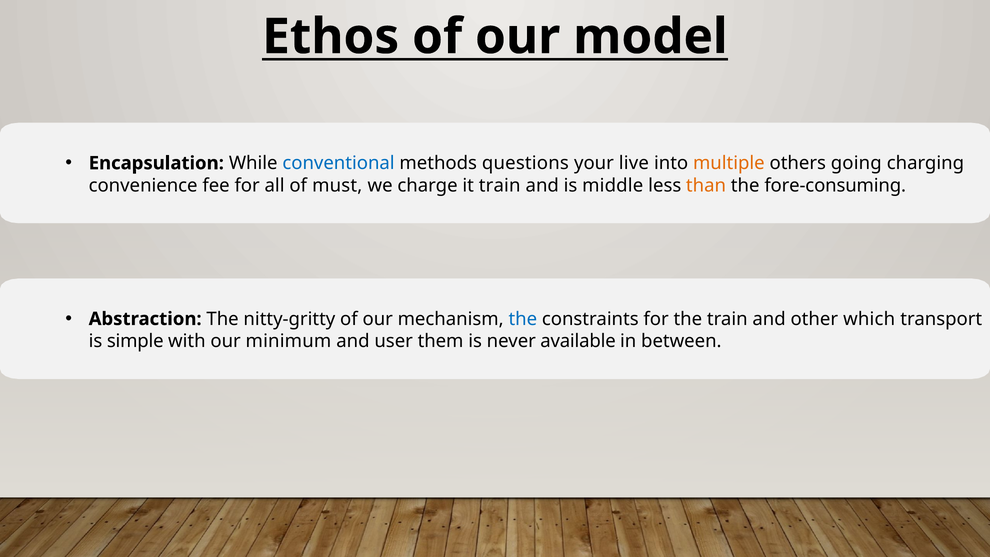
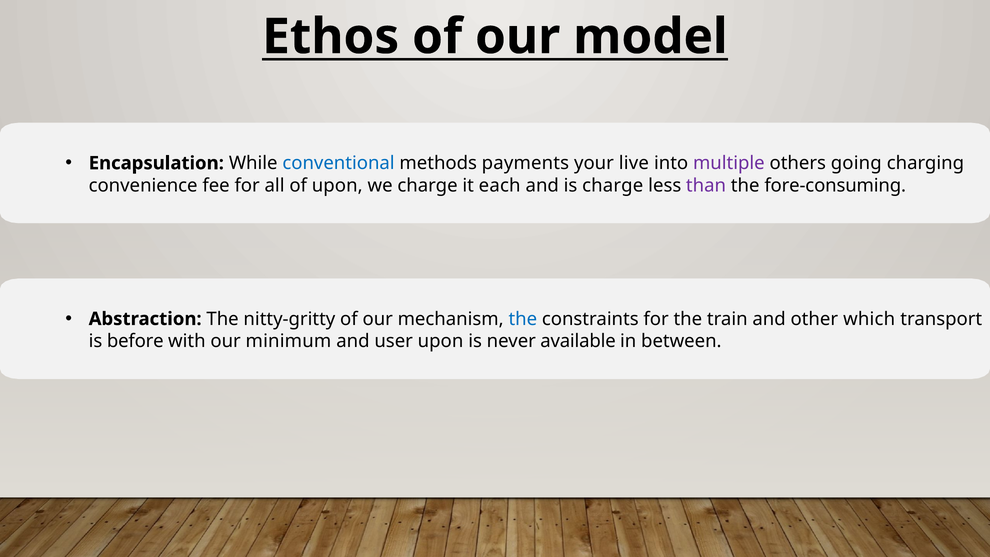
questions: questions -> payments (525, 163)
multiple colour: orange -> purple (729, 163)
of must: must -> upon (337, 185)
it train: train -> each (500, 185)
is middle: middle -> charge (613, 185)
than colour: orange -> purple (706, 185)
simple: simple -> before (135, 341)
user them: them -> upon (440, 341)
